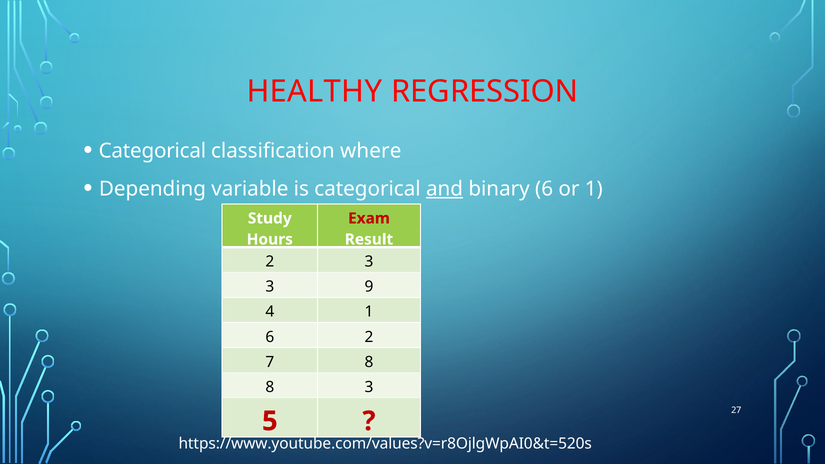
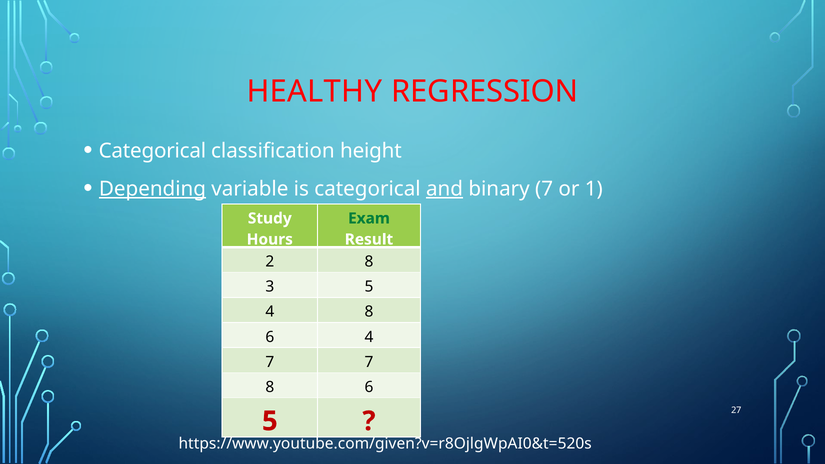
where: where -> height (371, 151)
Depending underline: none -> present (152, 189)
binary 6: 6 -> 7 (544, 189)
Exam colour: red -> green (369, 218)
2 3: 3 -> 8 (369, 262)
3 9: 9 -> 5 (369, 287)
4 1: 1 -> 8 (369, 312)
6 2: 2 -> 4 (369, 337)
7 8: 8 -> 7 (369, 362)
3: 3 -> 6 (369, 387)
https://www.youtube.com/values?v=r8OjlgWpAI0&t=520s: https://www.youtube.com/values?v=r8OjlgWpAI0&t=520s -> https://www.youtube.com/given?v=r8OjlgWpAI0&t=520s (385, 444)
